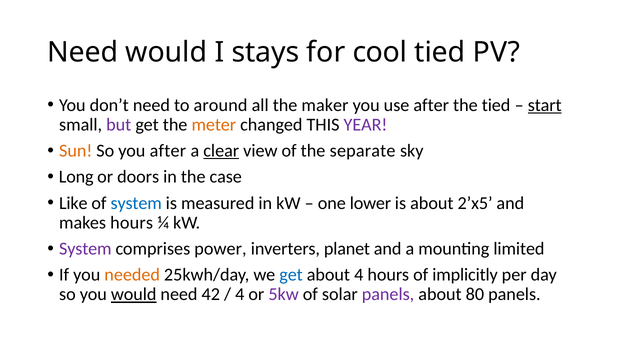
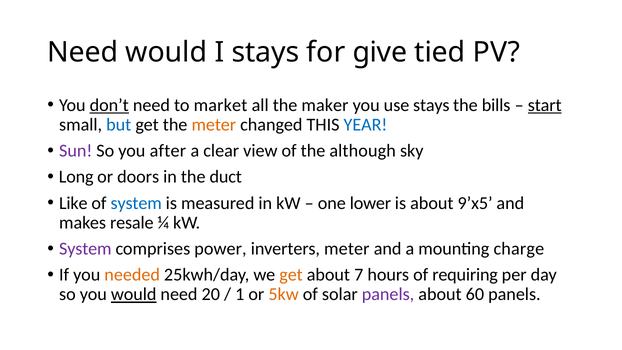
cool: cool -> give (380, 52)
don’t underline: none -> present (109, 105)
around: around -> market (220, 105)
use after: after -> stays (431, 105)
the tied: tied -> bills (496, 105)
but colour: purple -> blue (119, 125)
YEAR colour: purple -> blue (365, 125)
Sun colour: orange -> purple (76, 151)
clear underline: present -> none (221, 151)
separate: separate -> although (363, 151)
case: case -> duct (226, 177)
2’x5: 2’x5 -> 9’x5 (475, 203)
makes hours: hours -> resale (132, 223)
inverters planet: planet -> meter (347, 249)
limited: limited -> charge (519, 249)
get colour: blue -> orange (291, 275)
about 4: 4 -> 7 (359, 275)
implicitly: implicitly -> requiring (465, 275)
42: 42 -> 20 (211, 294)
4: 4 -> 1 (240, 294)
5kw colour: purple -> orange (284, 294)
80: 80 -> 60 (475, 294)
